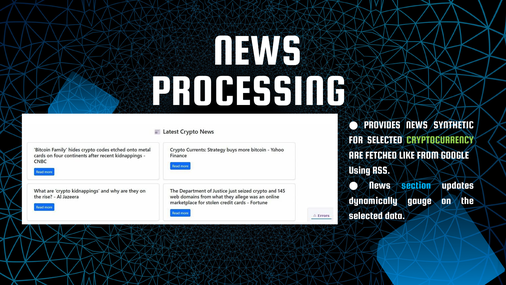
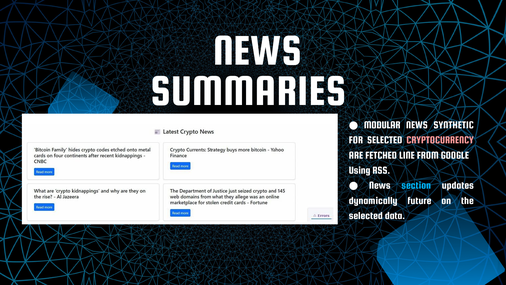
PROCESSING: PROCESSING -> SUMMARIES (248, 90)
PROVIDES: PROVIDES -> MODULAR (382, 125)
CRYPTOCURRENCY colour: light green -> pink (440, 140)
LIKE: LIKE -> LINE (407, 155)
gauge: gauge -> future (419, 200)
